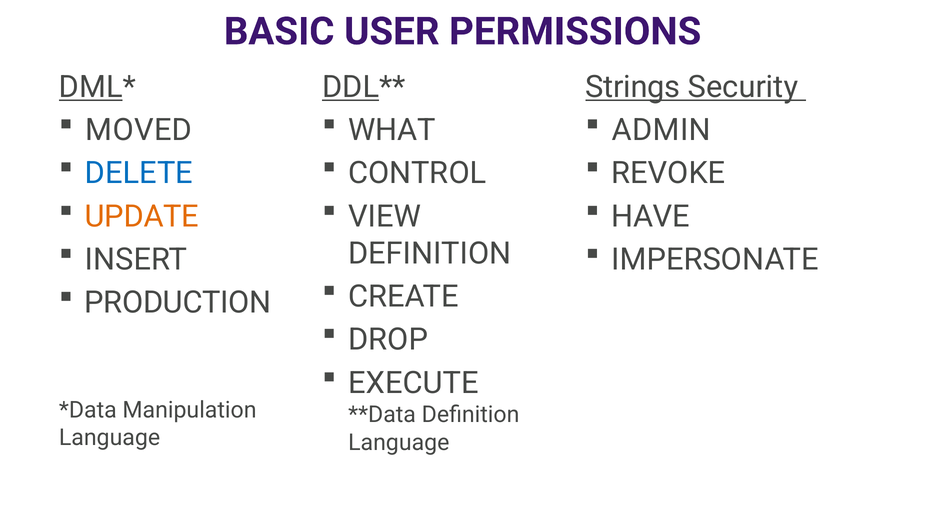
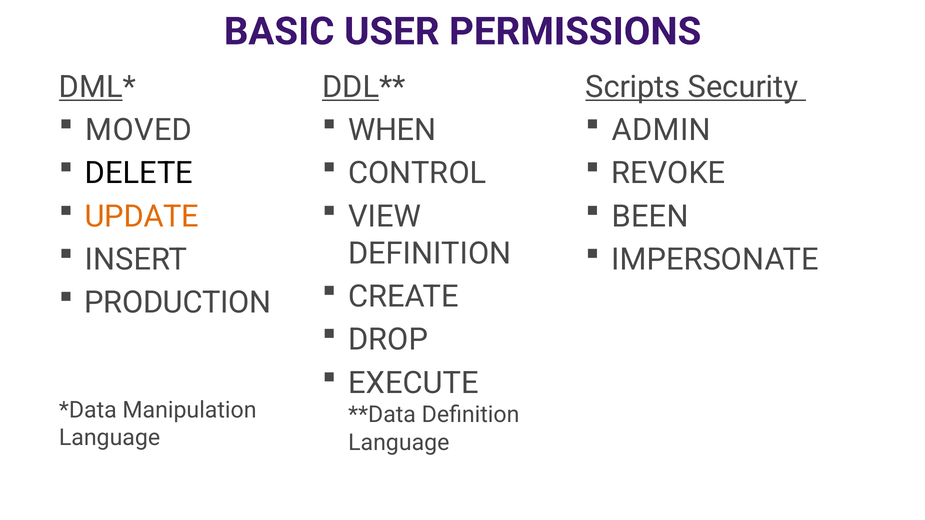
Strings: Strings -> Scripts (633, 87)
WHAT: WHAT -> WHEN (392, 130)
DELETE colour: blue -> black (139, 173)
HAVE: HAVE -> BEEN (650, 217)
